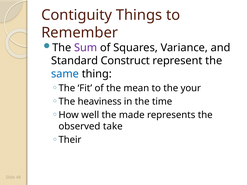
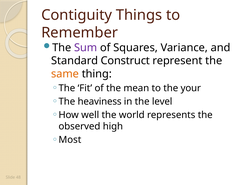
same colour: blue -> orange (65, 74)
time: time -> level (162, 102)
made: made -> world (132, 115)
take: take -> high (113, 127)
Their: Their -> Most (70, 140)
